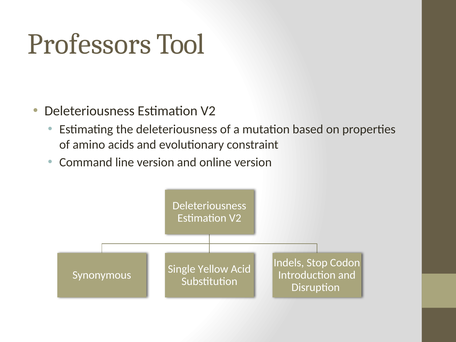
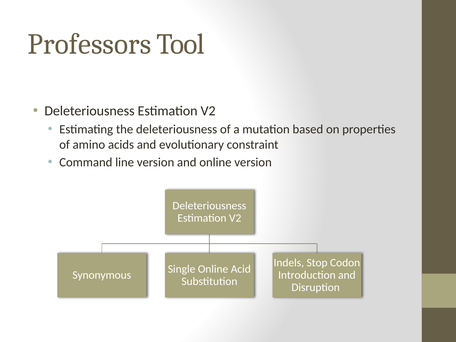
Yellow: Yellow -> Online (213, 269)
